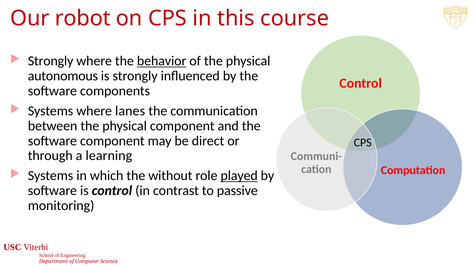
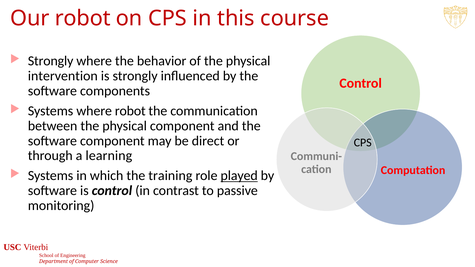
behavior underline: present -> none (162, 61)
autonomous: autonomous -> intervention (63, 76)
where lanes: lanes -> robot (130, 111)
without: without -> training (170, 176)
